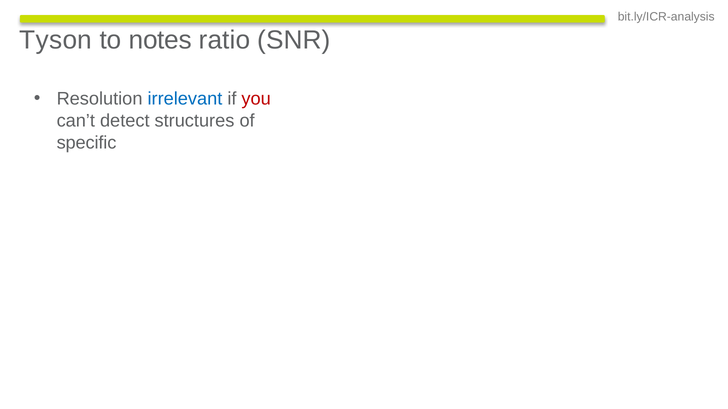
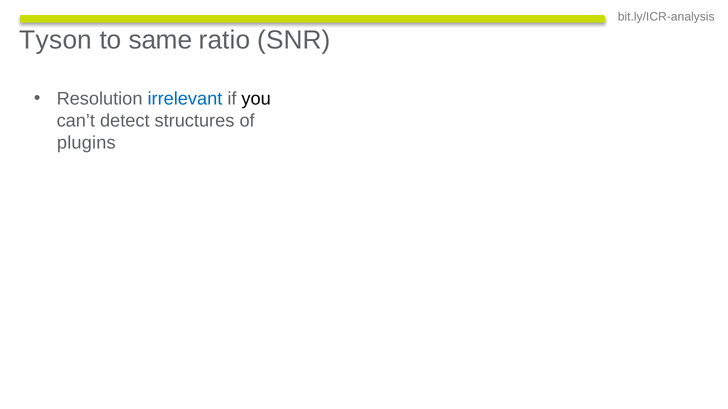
notes: notes -> same (160, 40)
you colour: red -> black (256, 99)
specific: specific -> plugins (86, 143)
